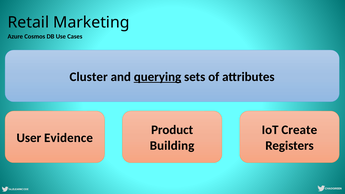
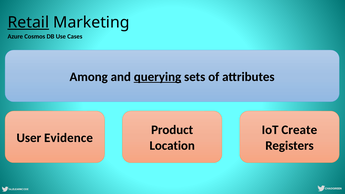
Retail underline: none -> present (28, 23)
Cluster: Cluster -> Among (89, 77)
Building: Building -> Location (172, 146)
